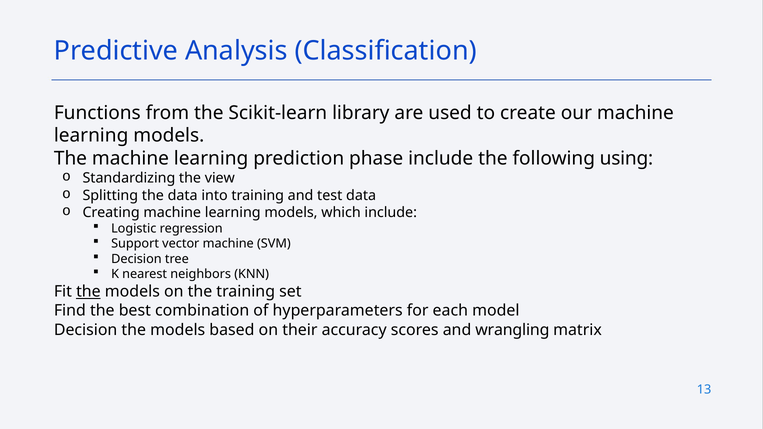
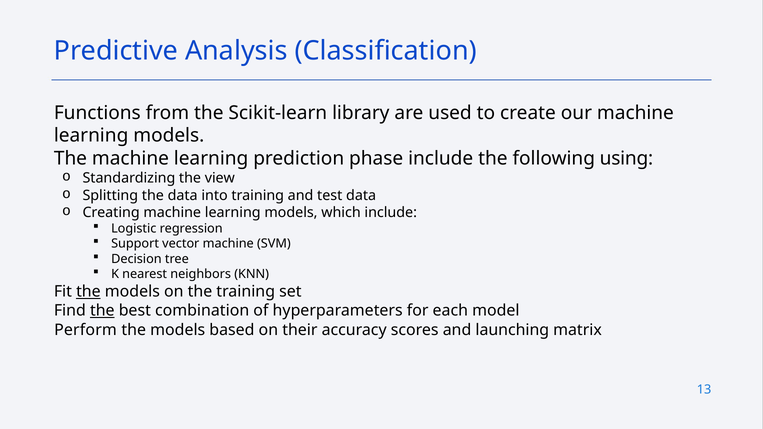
the underline: none -> present (102, 311)
Decision: Decision -> Perform (86, 330)
wrangling: wrangling -> launching (512, 330)
